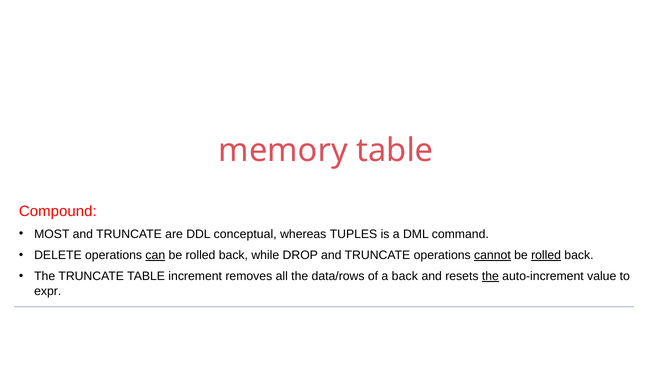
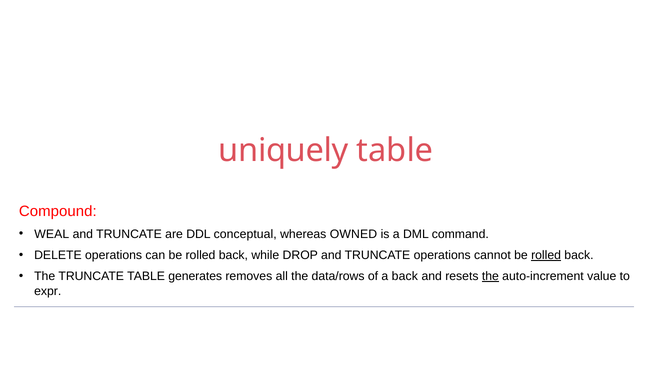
memory: memory -> uniquely (283, 151)
MOST: MOST -> WEAL (52, 234)
TUPLES: TUPLES -> OWNED (353, 234)
can underline: present -> none (155, 255)
cannot underline: present -> none (492, 255)
increment: increment -> generates (195, 276)
